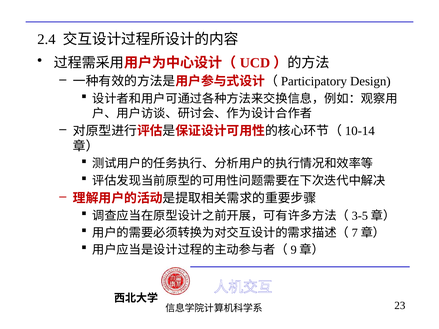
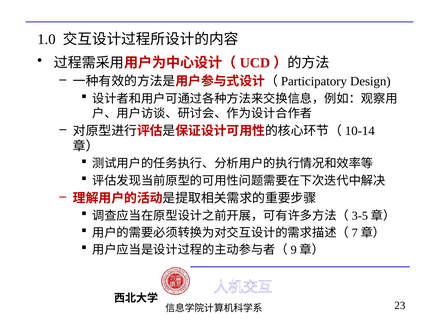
2.4: 2.4 -> 1.0 (46, 39)
